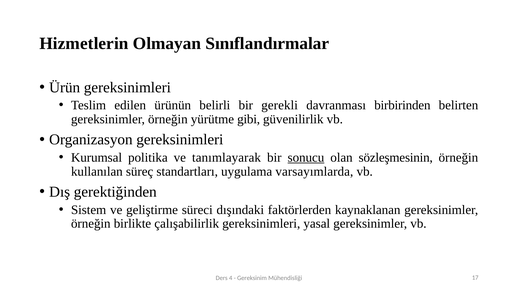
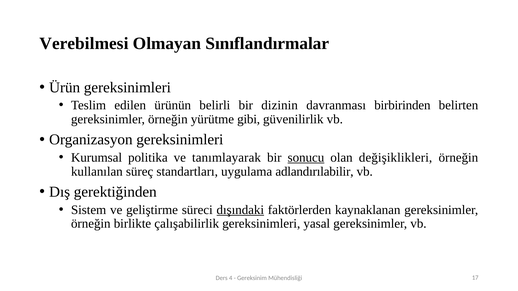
Hizmetlerin: Hizmetlerin -> Verebilmesi (84, 44)
gerekli: gerekli -> dizinin (280, 105)
sözleşmesinin: sözleşmesinin -> değişiklikleri (396, 158)
varsayımlarda: varsayımlarda -> adlandırılabilir (314, 172)
dışındaki underline: none -> present (240, 210)
